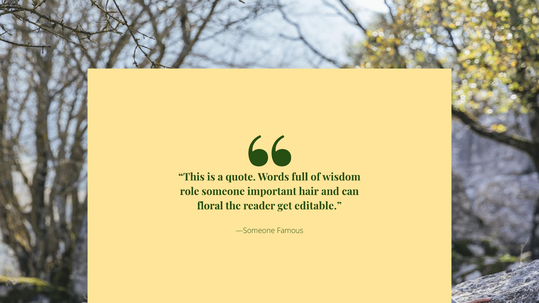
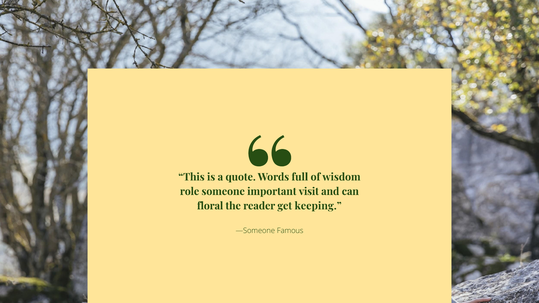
hair: hair -> visit (309, 192)
editable: editable -> keeping (318, 206)
